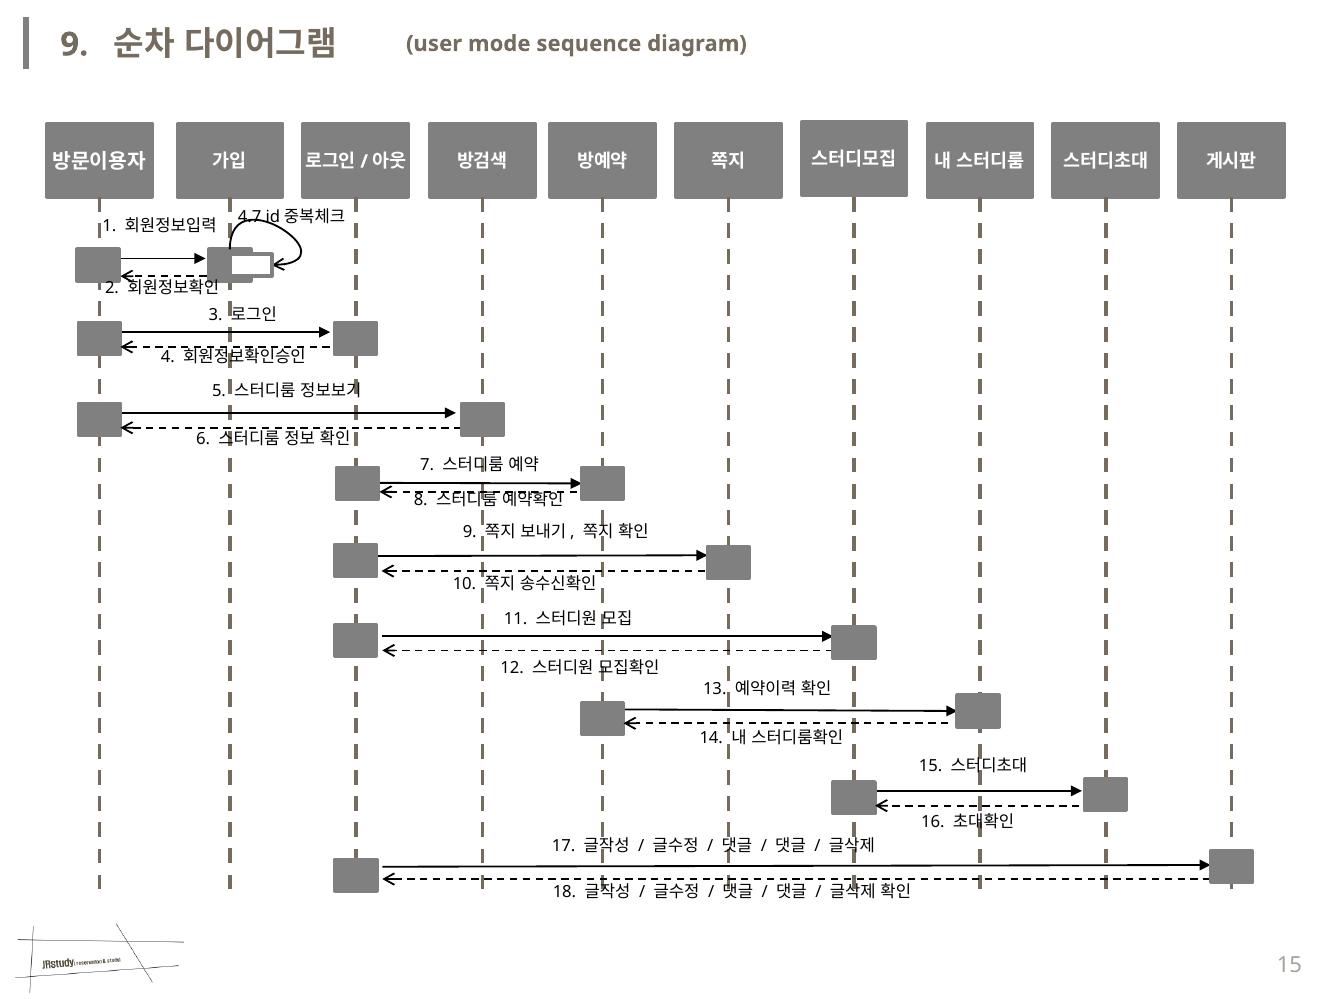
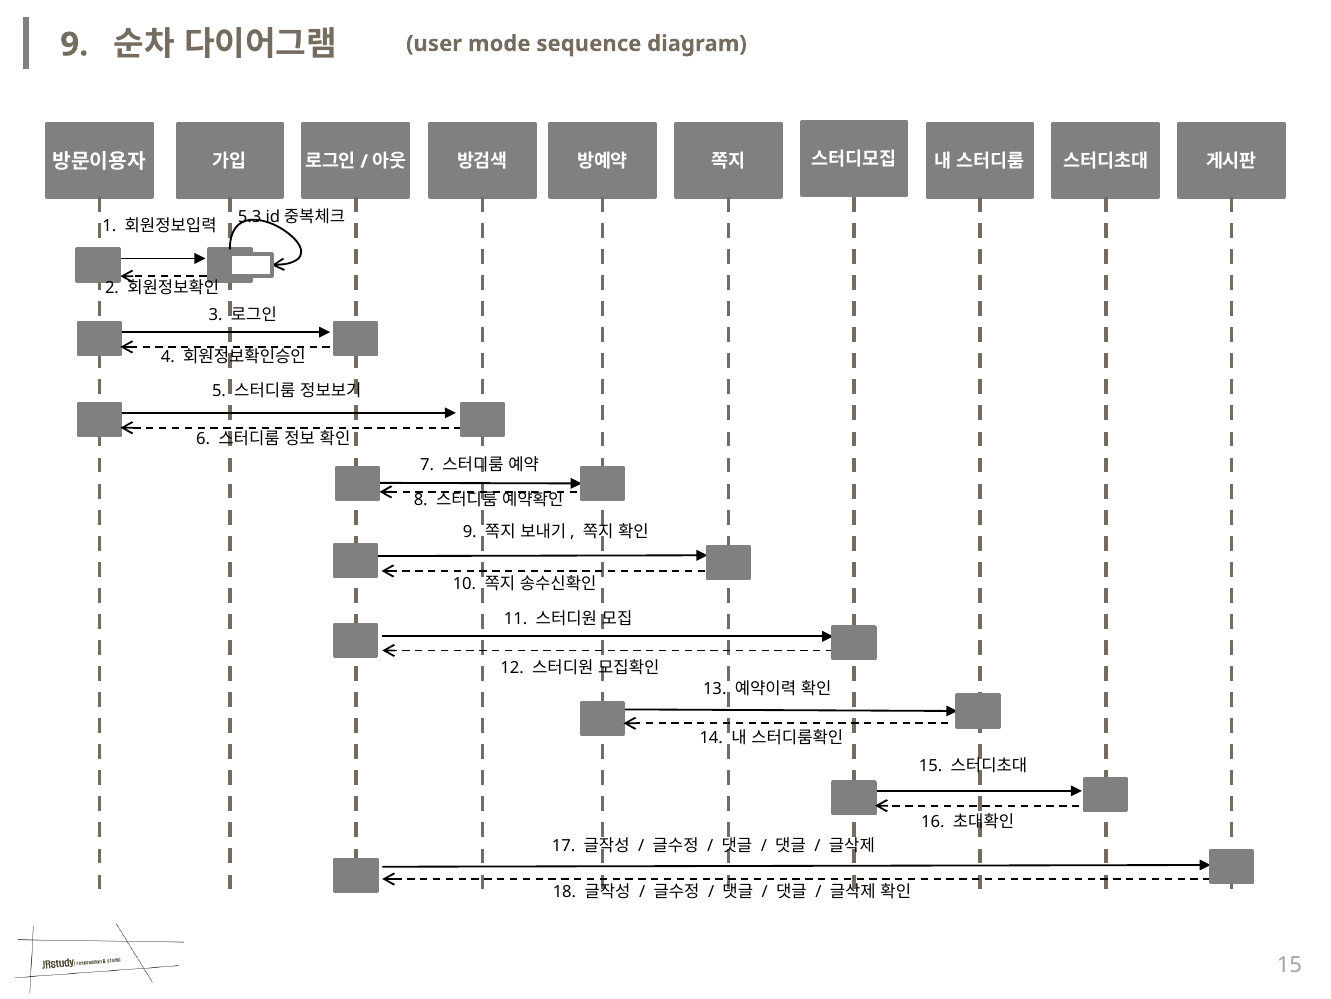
4.7: 4.7 -> 5.3 (250, 217)
